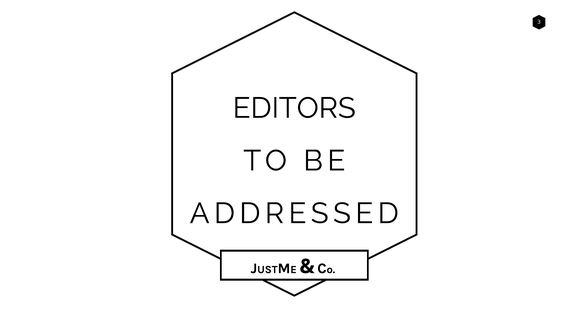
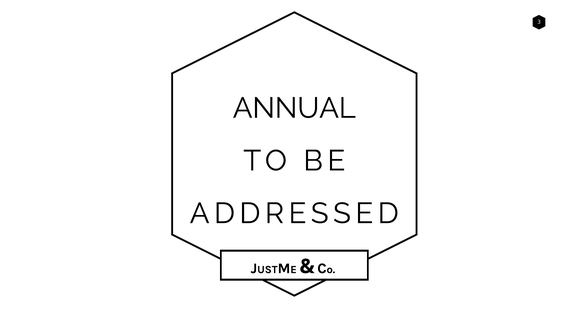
EDITORS: EDITORS -> ANNUAL (294, 108)
